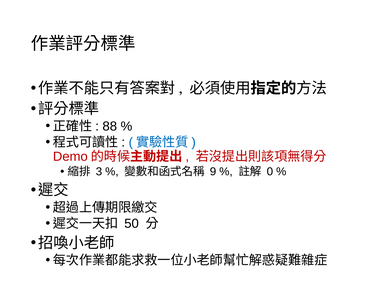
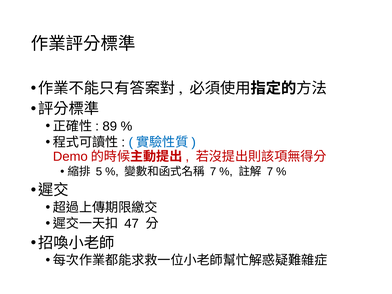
88: 88 -> 89 (110, 126)
3: 3 -> 5 (99, 172)
9: 9 -> 7 (213, 172)
0: 0 -> 7 (270, 172)
50: 50 -> 47 (132, 224)
